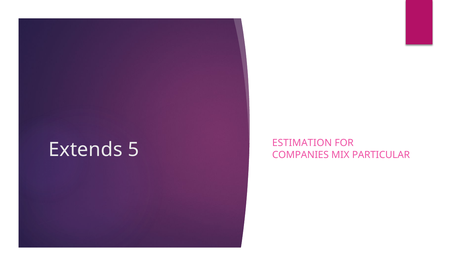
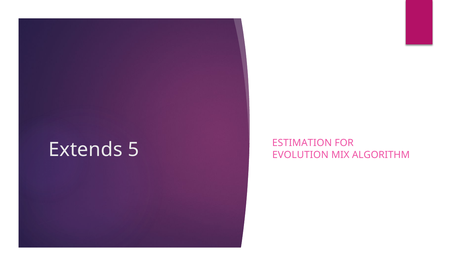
COMPANIES: COMPANIES -> EVOLUTION (300, 155)
PARTICULAR: PARTICULAR -> ALGORITHM (381, 155)
